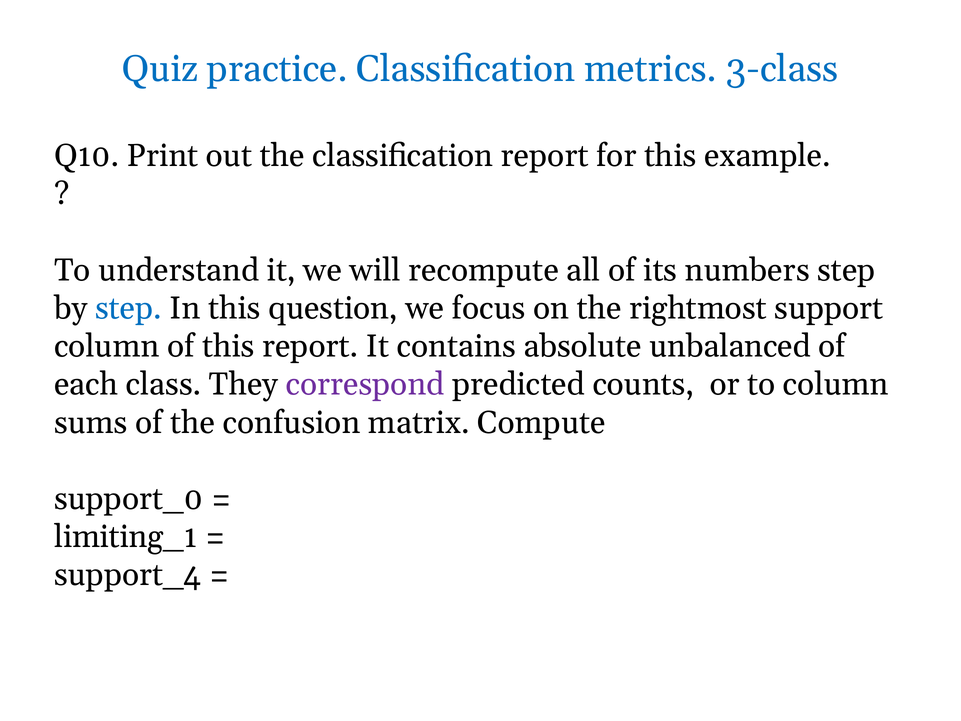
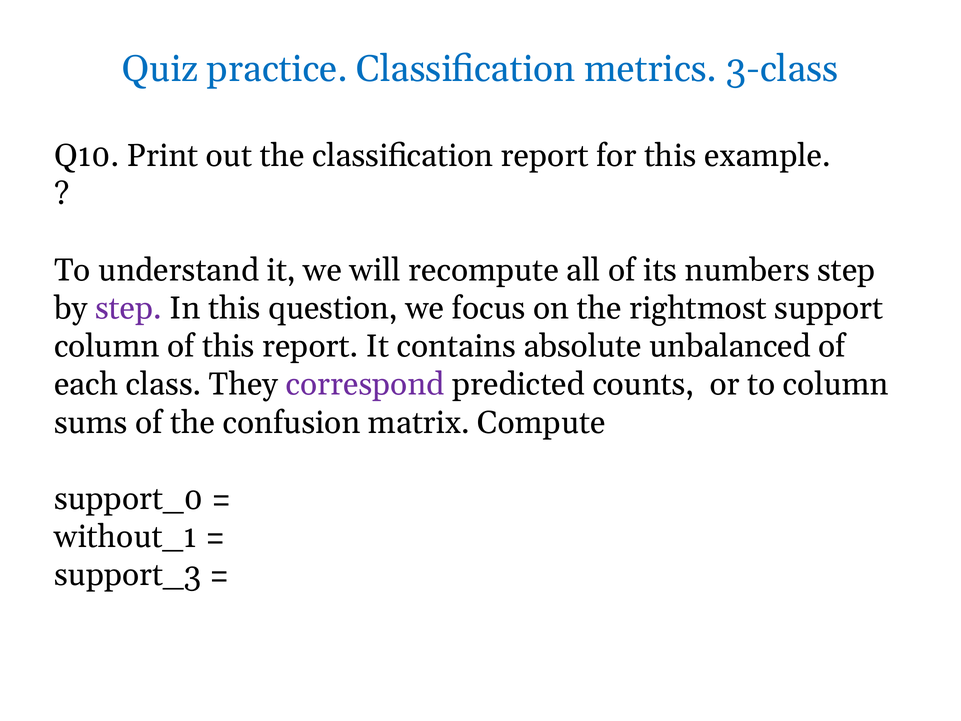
step colour: blue -> purple (128, 308)
limiting_1: limiting_1 -> without_1 (126, 537)
support_4: support_4 -> support_3 (128, 575)
